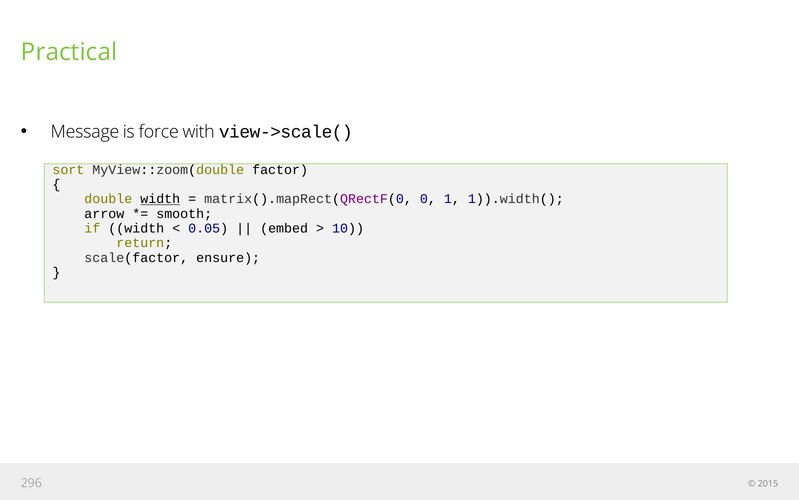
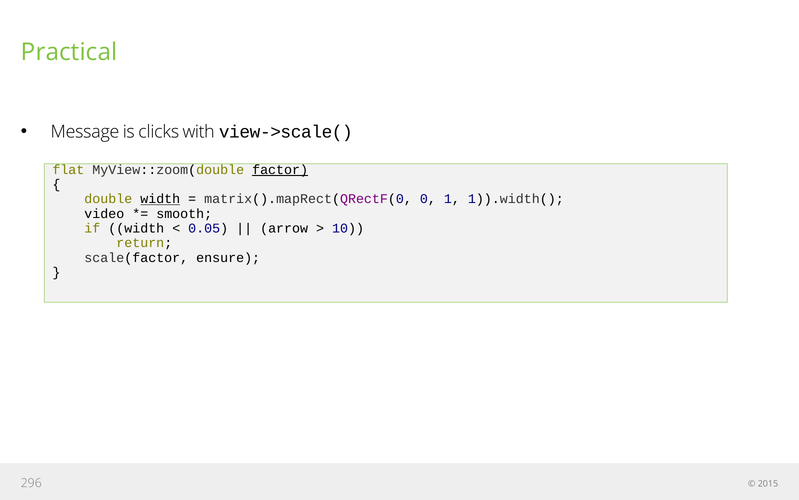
force: force -> clicks (159, 132)
sort: sort -> flat (68, 169)
factor underline: none -> present (280, 169)
arrow: arrow -> video (104, 213)
embed: embed -> arrow (284, 228)
